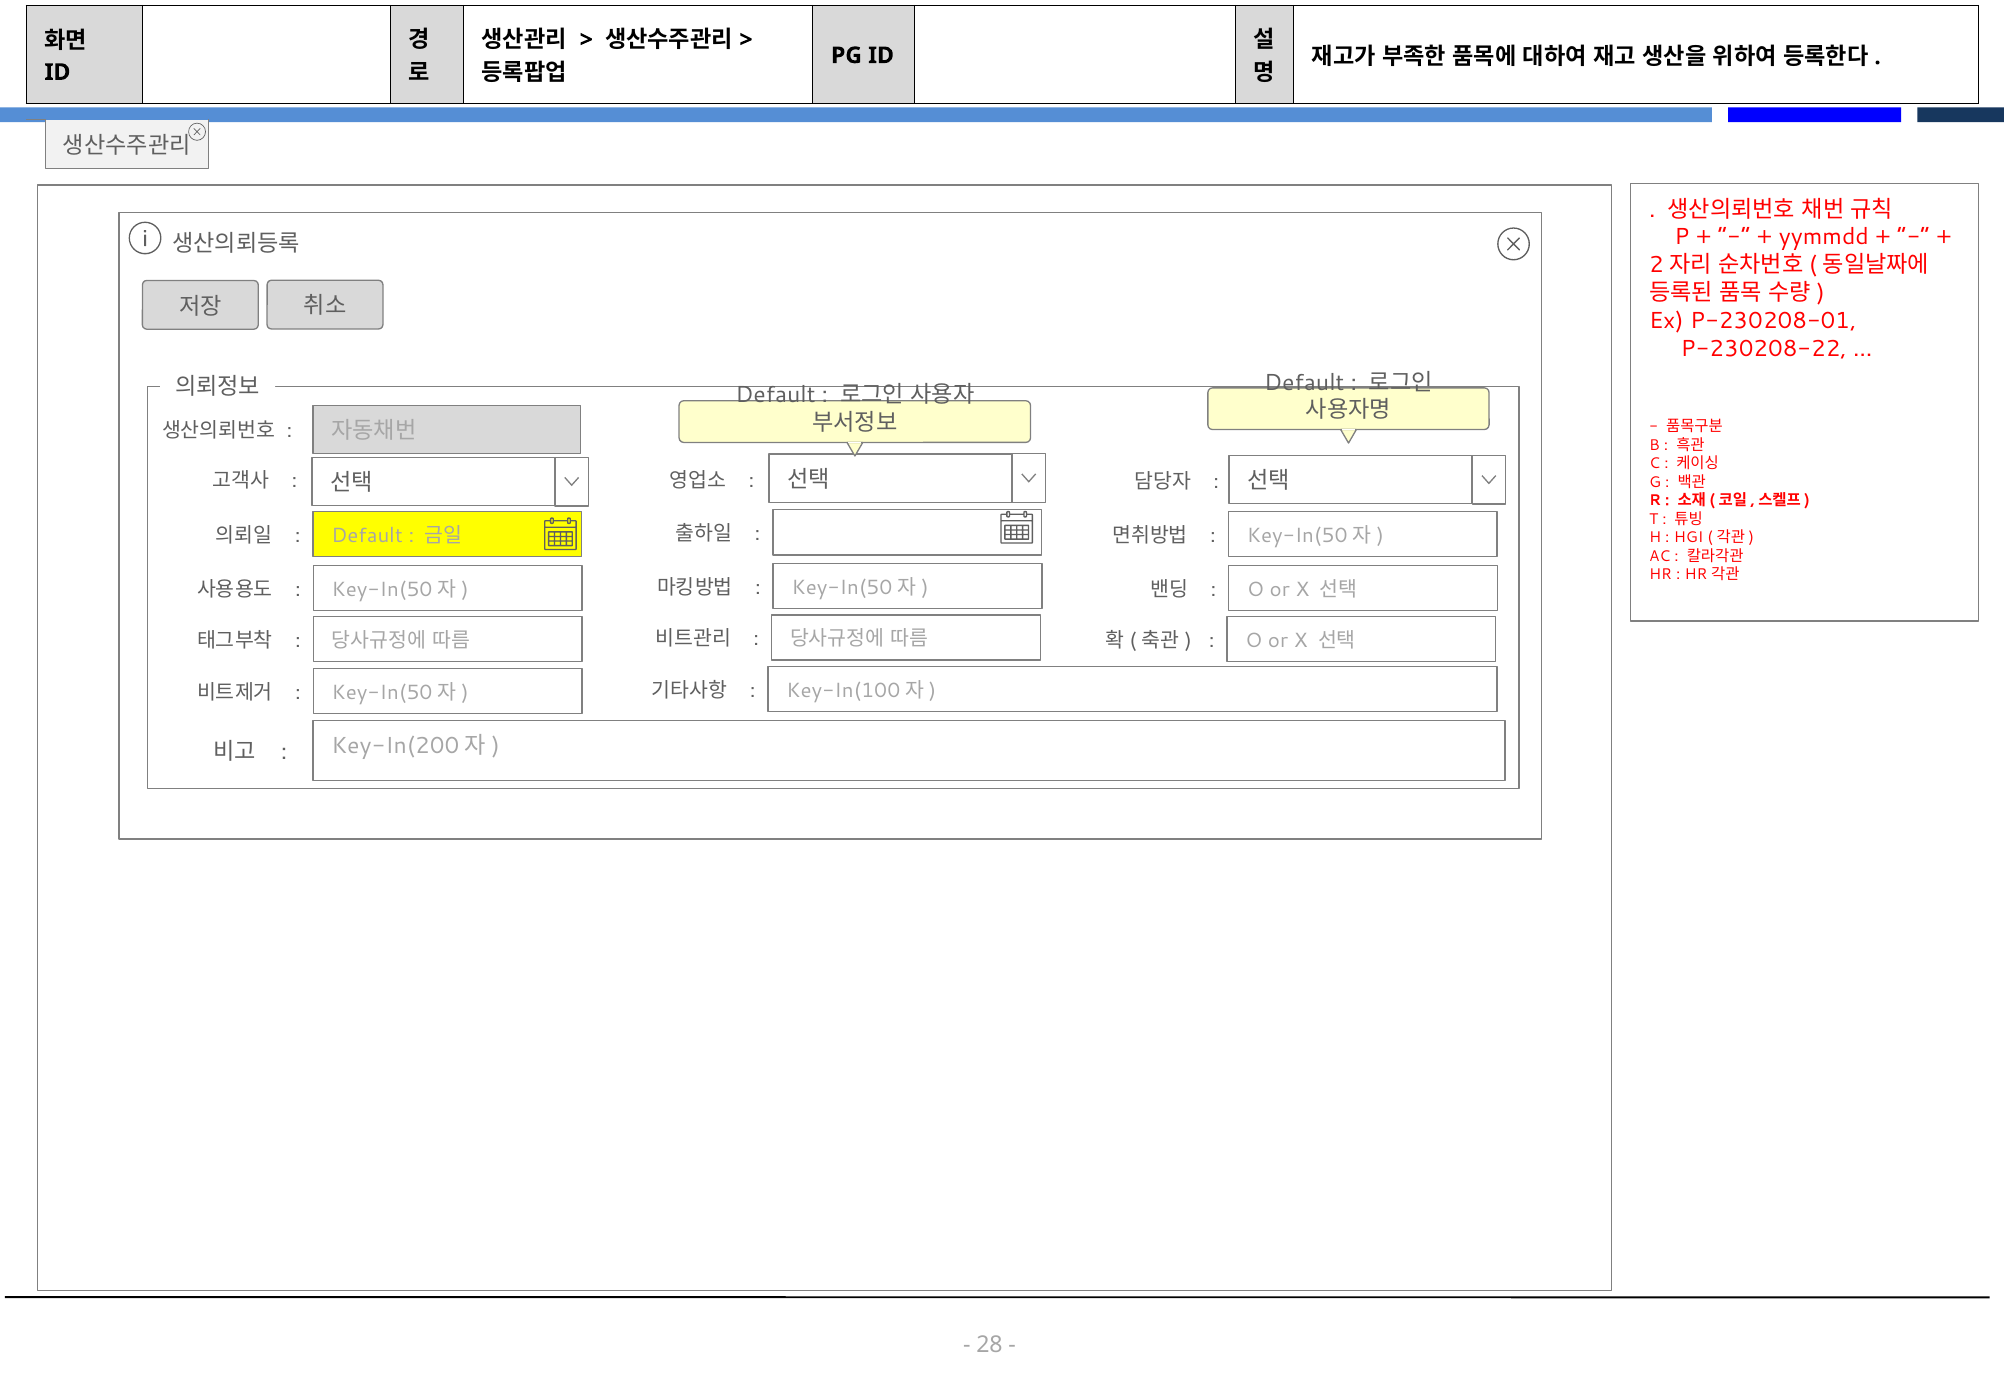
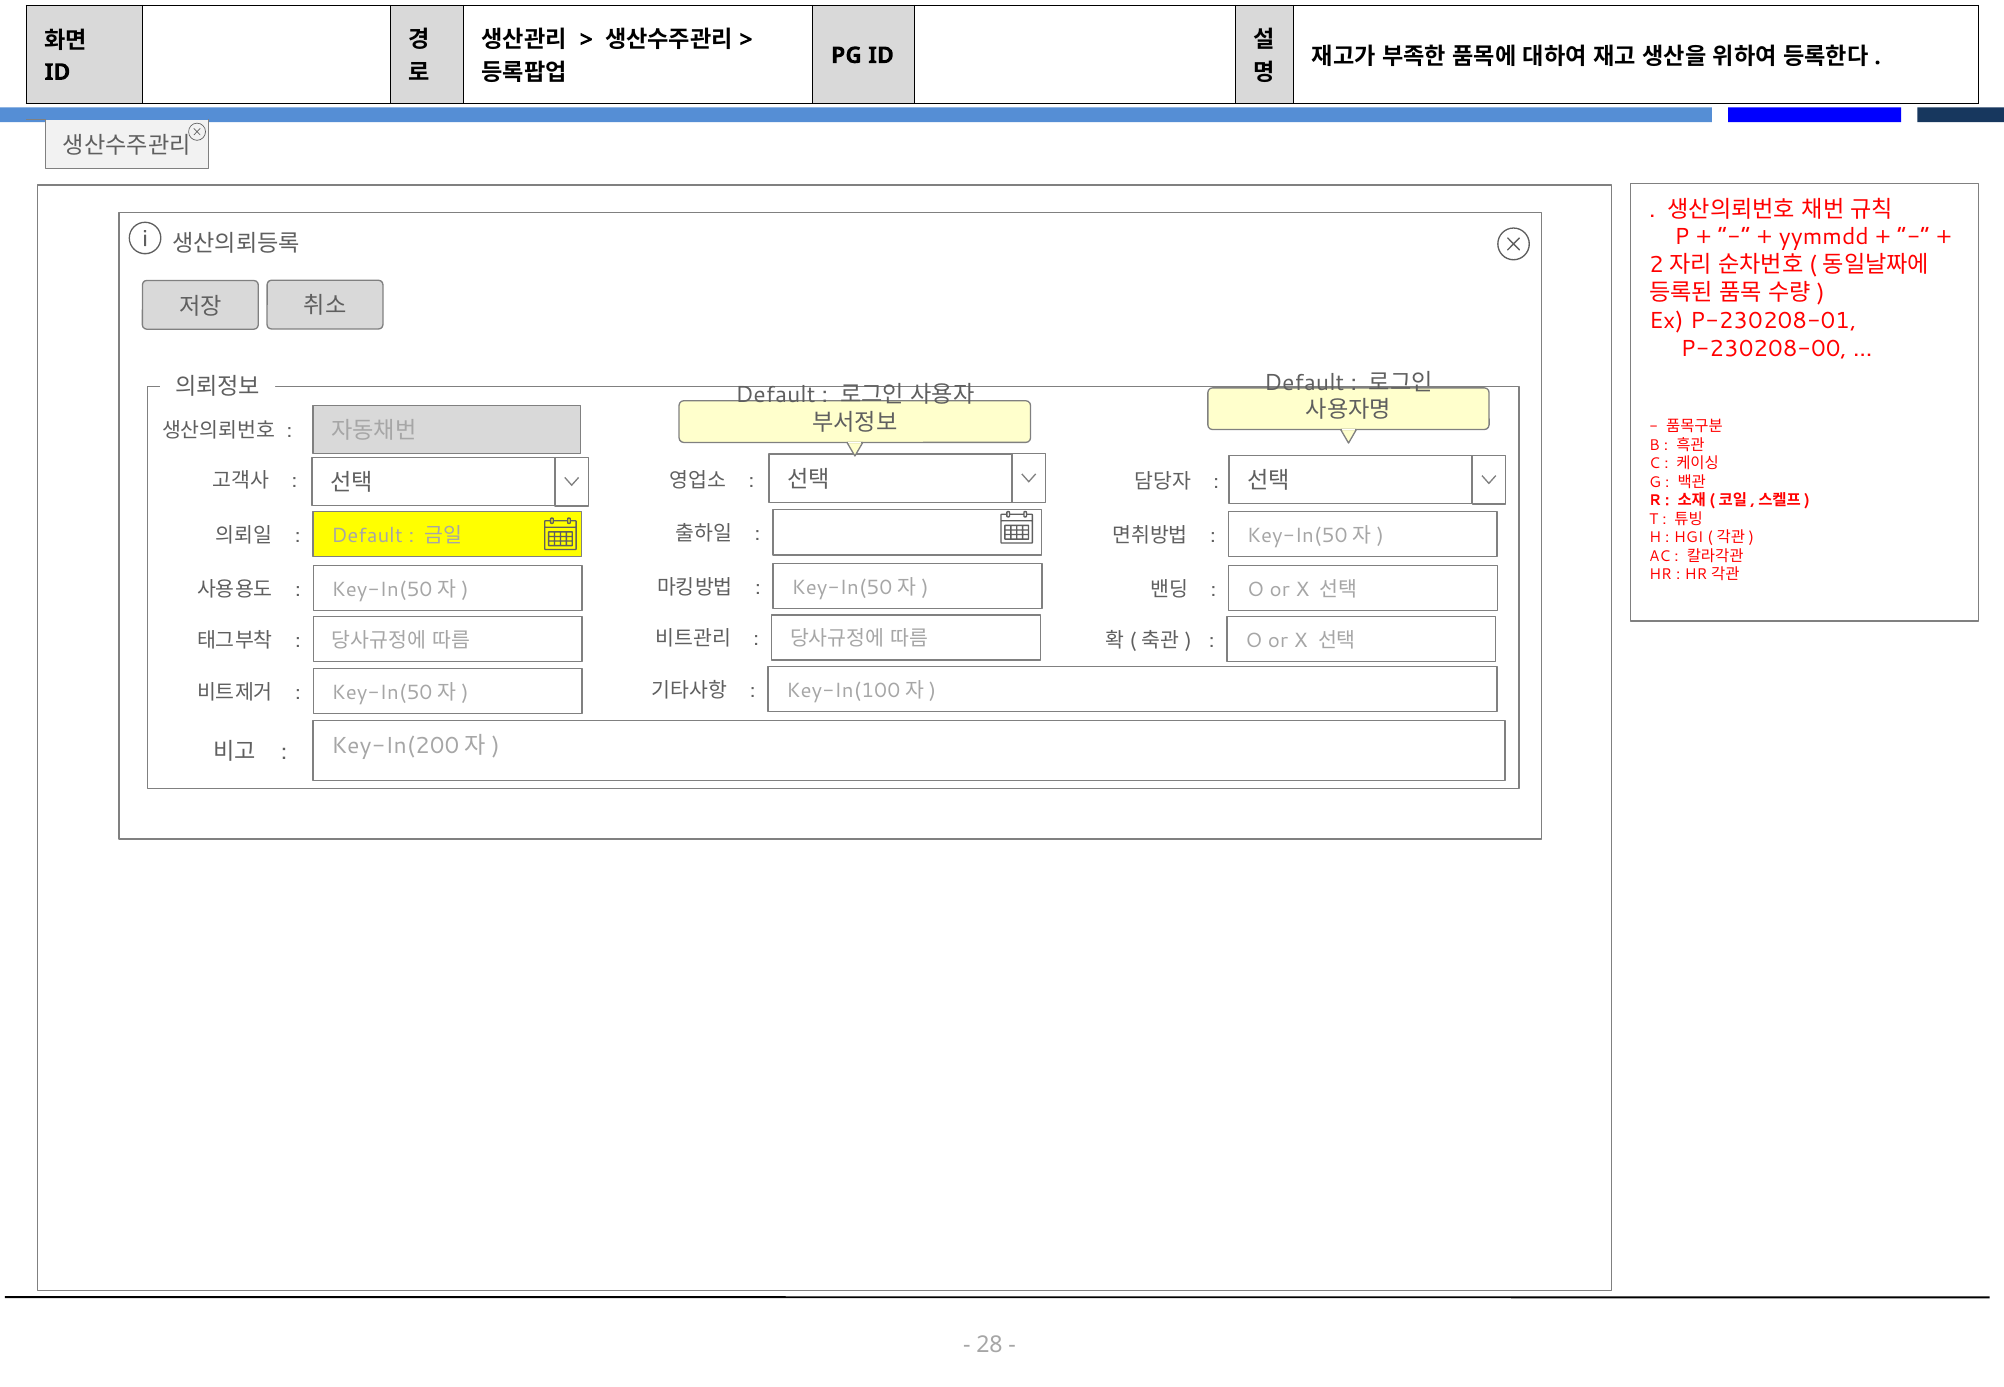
P-230208-22: P-230208-22 -> P-230208-00 (1764, 349)
